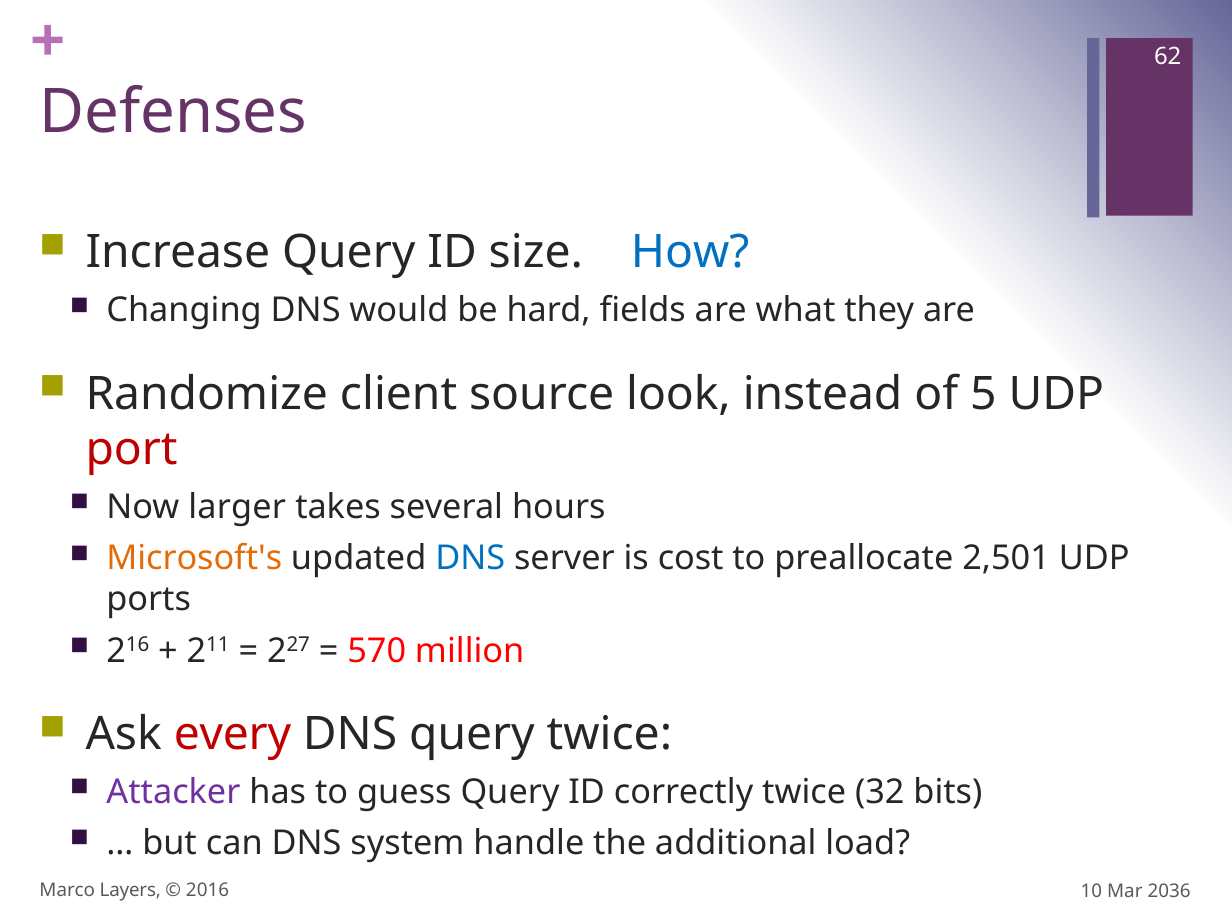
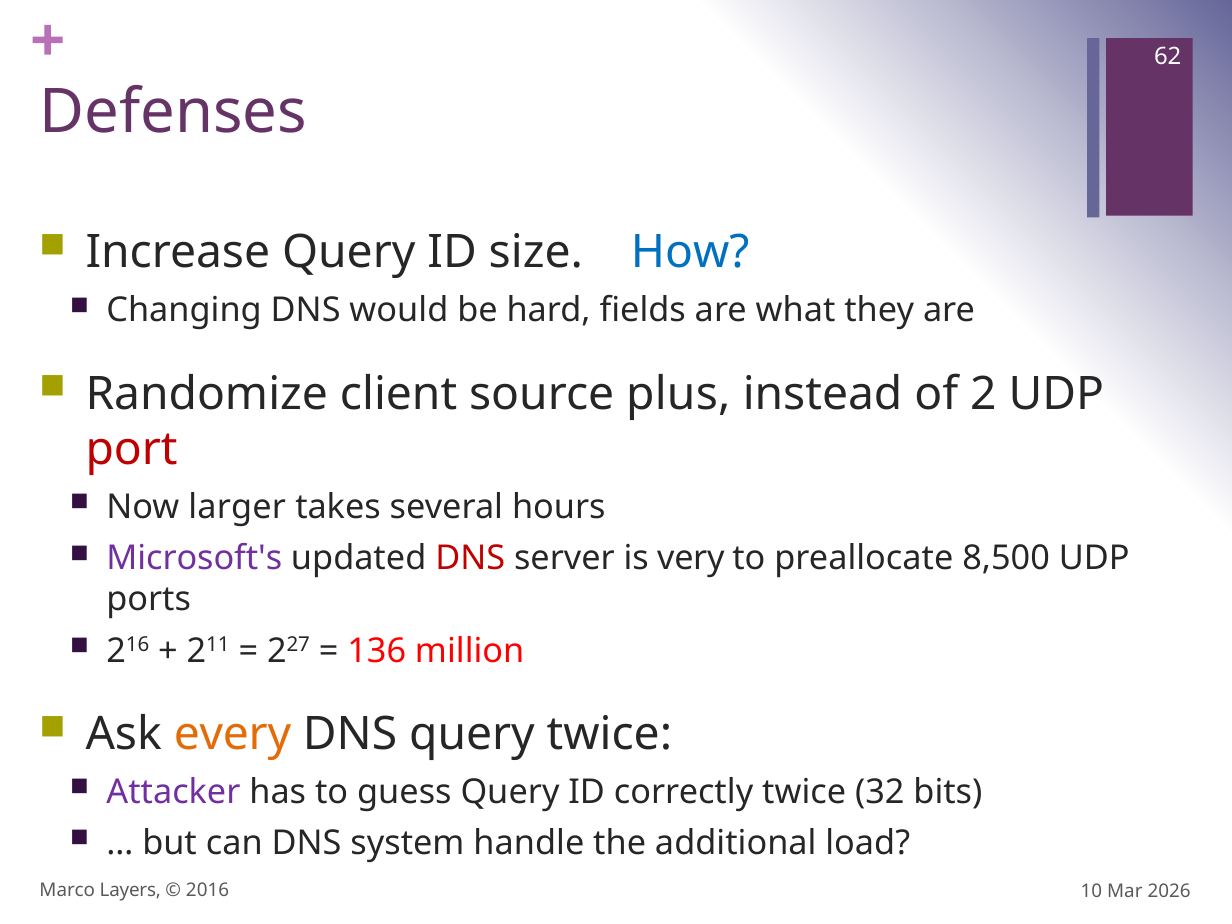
look: look -> plus (678, 394)
5: 5 -> 2 (983, 394)
Microsoft's colour: orange -> purple (194, 558)
DNS colour: blue -> red (470, 558)
cost: cost -> very (691, 558)
2,501: 2,501 -> 8,500 (1006, 558)
570: 570 -> 136 (377, 651)
every colour: red -> orange (232, 734)
2036: 2036 -> 2026 (1169, 891)
